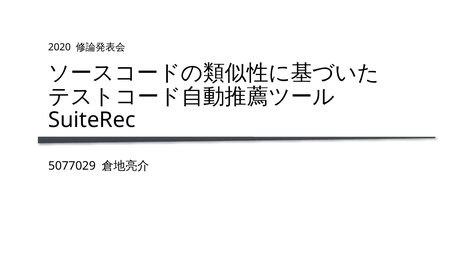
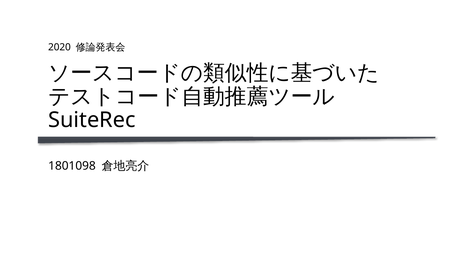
5077029: 5077029 -> 1801098 (72, 166)
